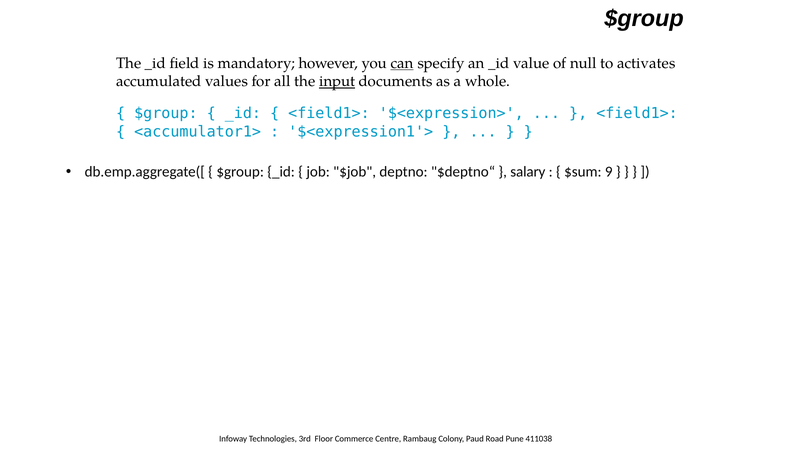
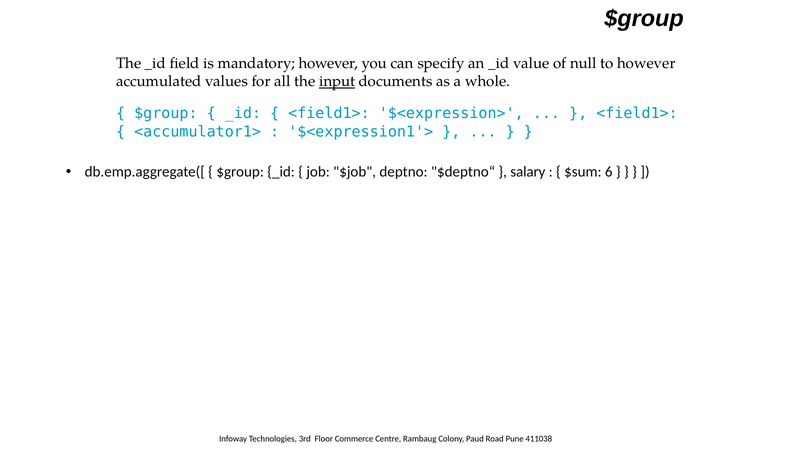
can underline: present -> none (402, 63)
to activates: activates -> however (646, 63)
9: 9 -> 6 (609, 172)
